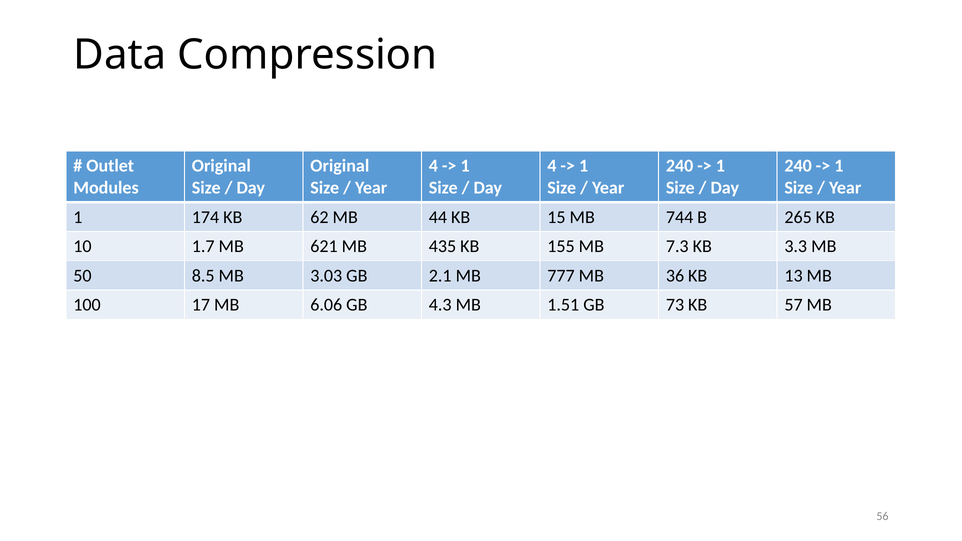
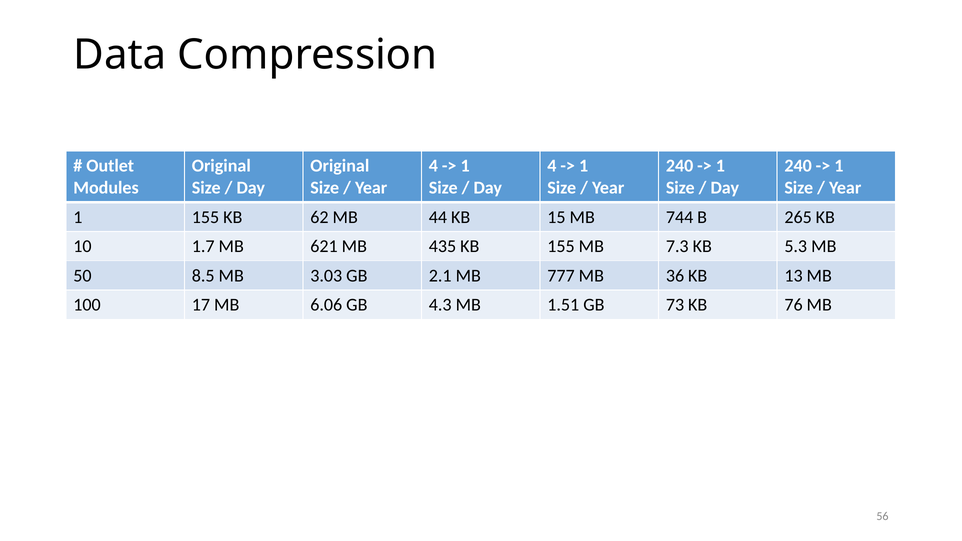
1 174: 174 -> 155 (206, 217)
3.3: 3.3 -> 5.3 (796, 246)
57: 57 -> 76 (794, 305)
